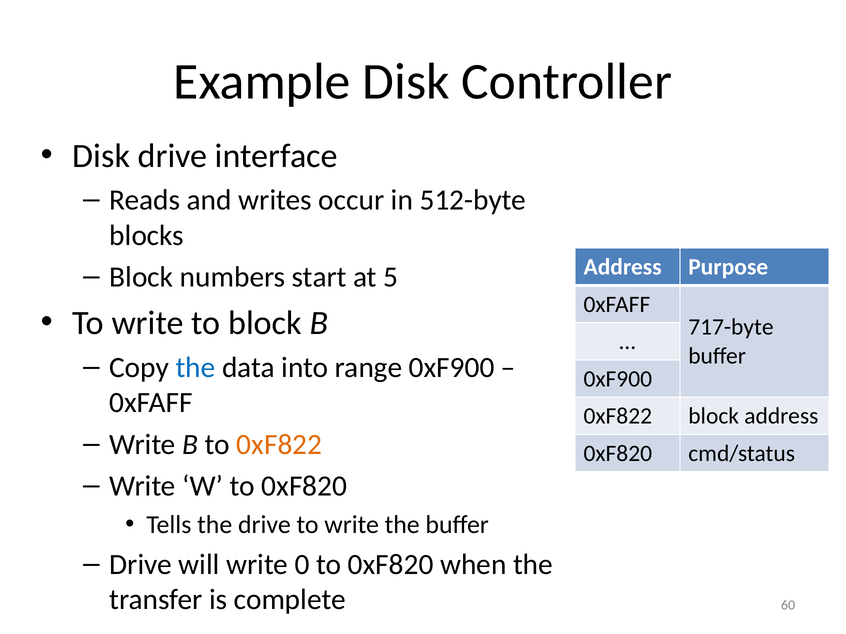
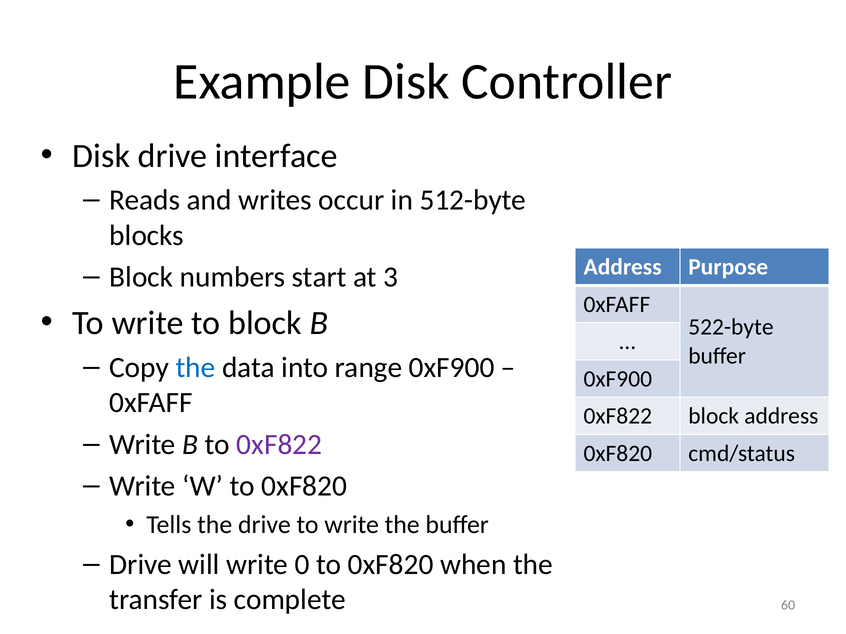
5: 5 -> 3 (391, 277)
717-byte: 717-byte -> 522-byte (731, 327)
0xF822 colour: orange -> purple (279, 445)
